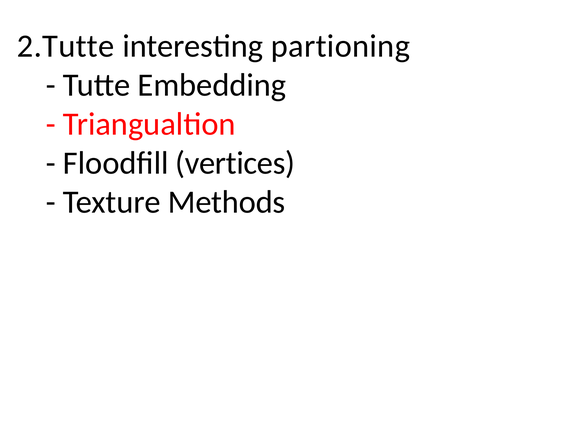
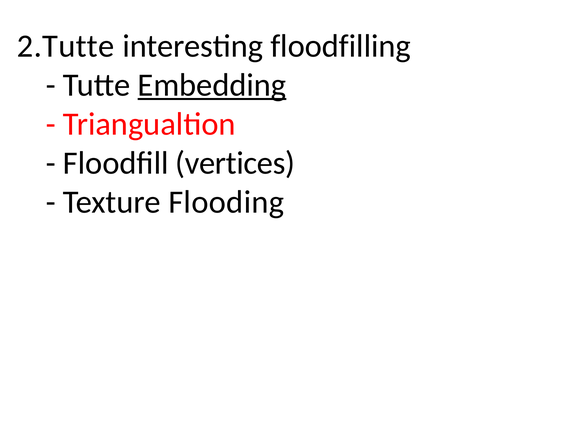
partioning: partioning -> floodfilling (341, 46)
Embedding underline: none -> present (212, 85)
Methods: Methods -> Flooding (226, 202)
